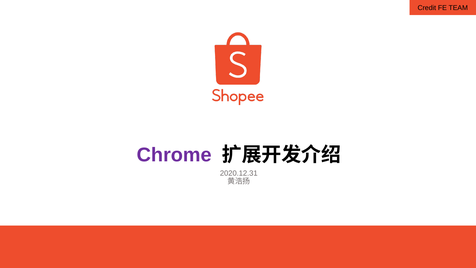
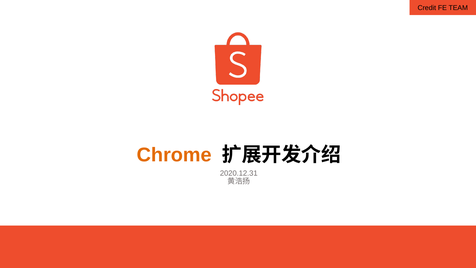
Chrome colour: purple -> orange (174, 155)
